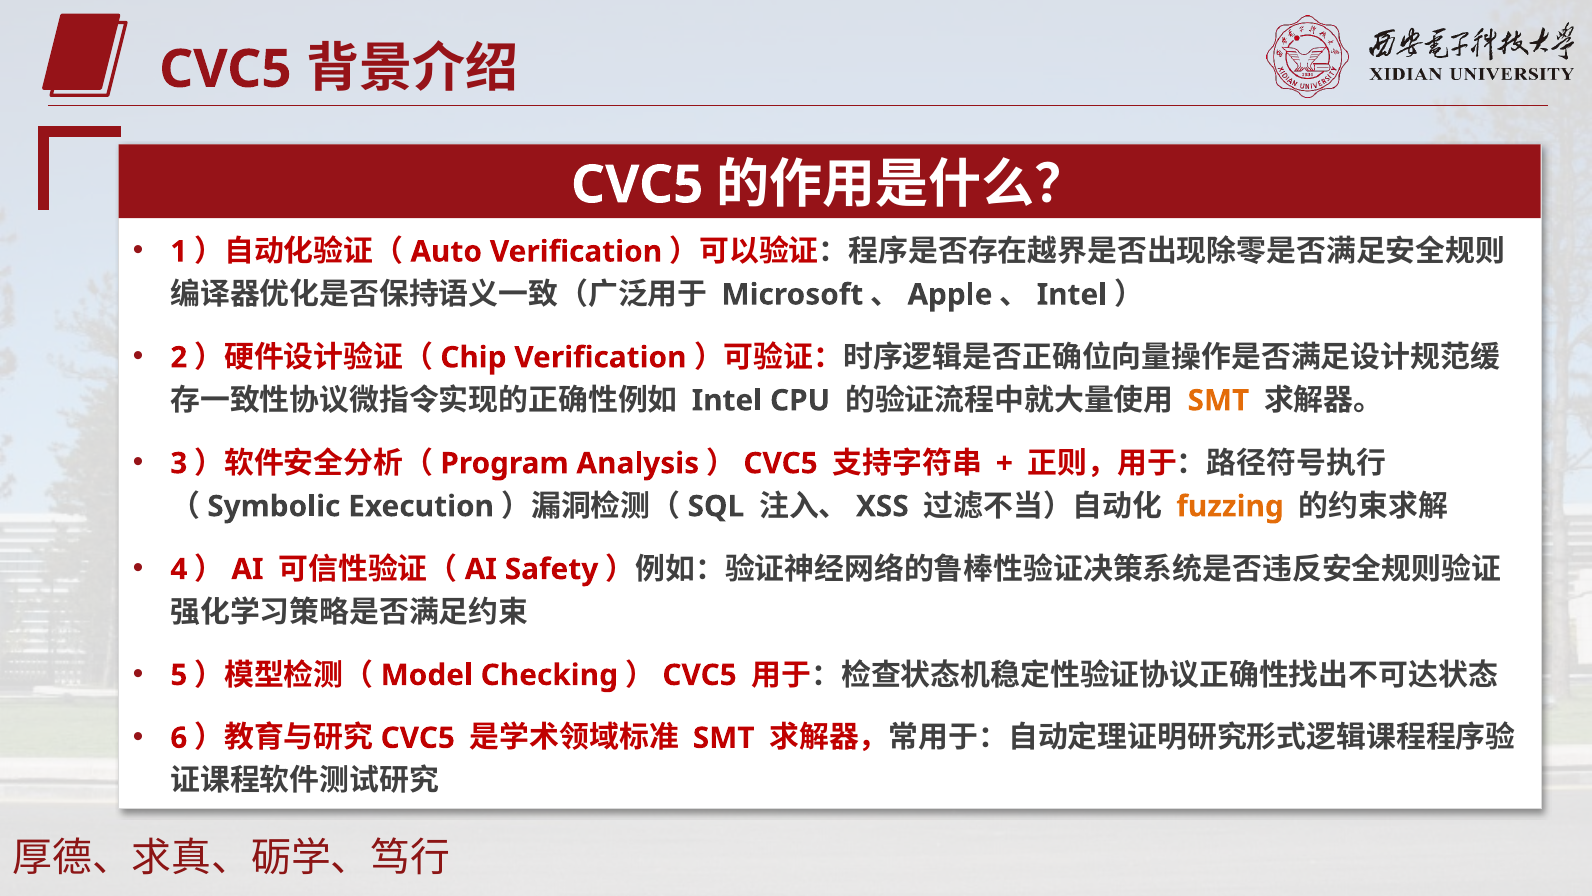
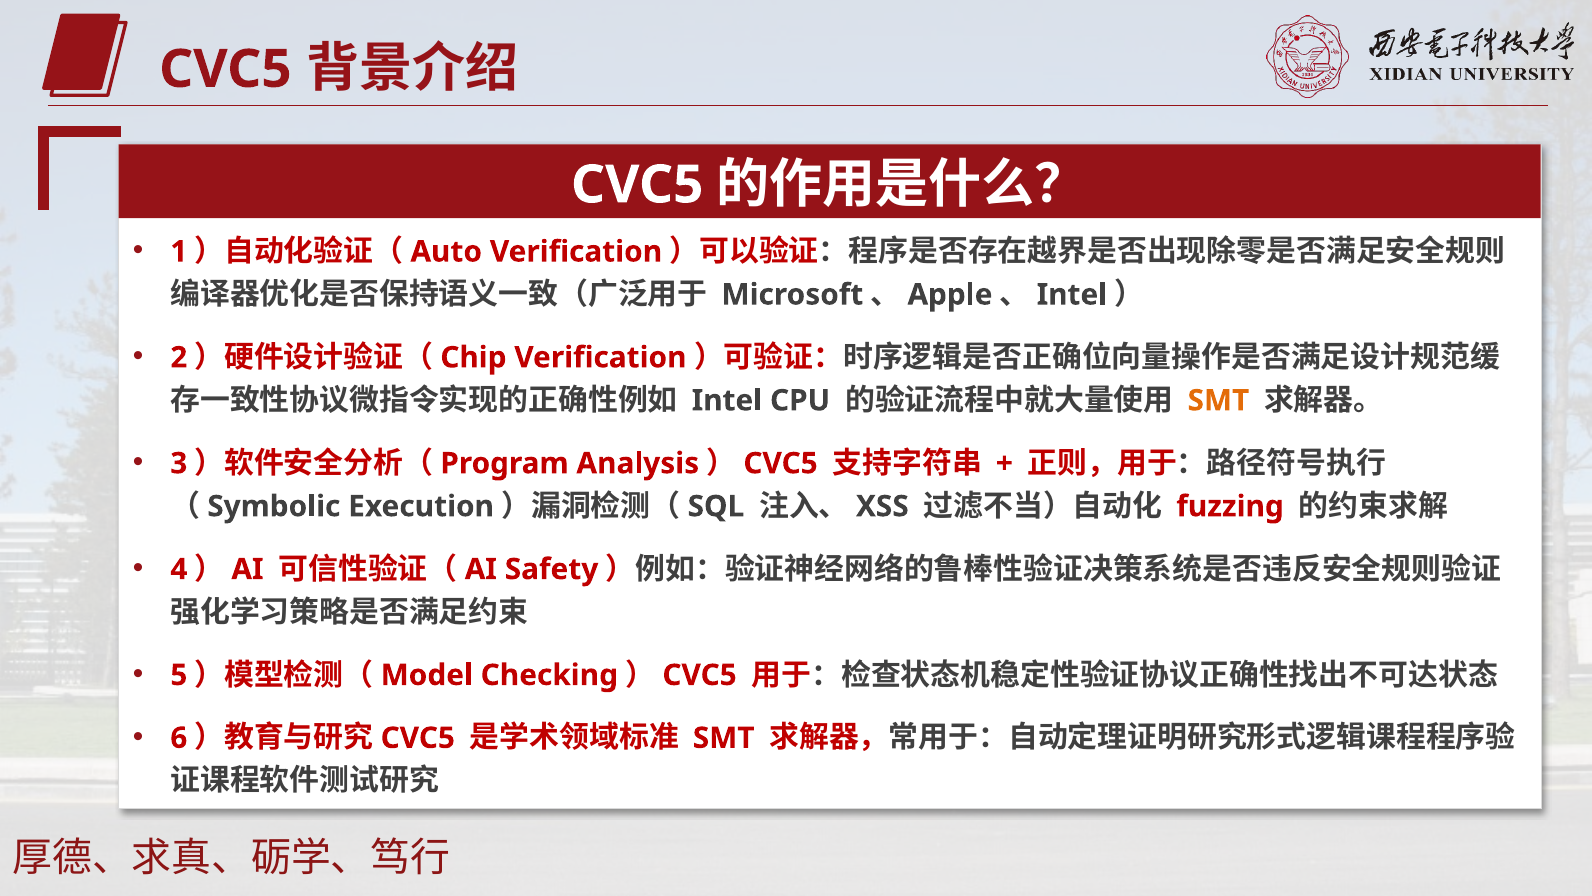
fuzzing colour: orange -> red (1230, 506)
